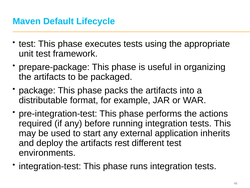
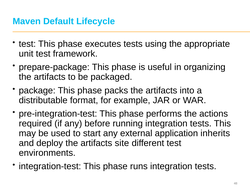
rest: rest -> site (122, 143)
